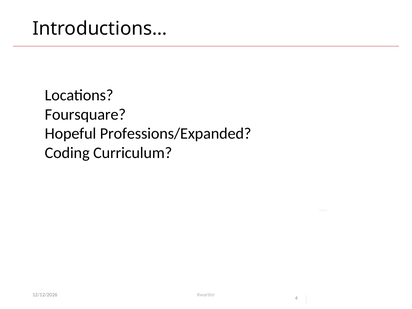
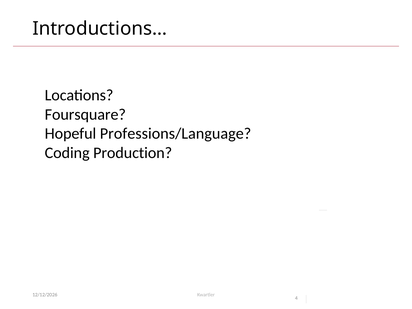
Professions/Expanded: Professions/Expanded -> Professions/Language (176, 134)
Curriculum: Curriculum -> Production (133, 153)
